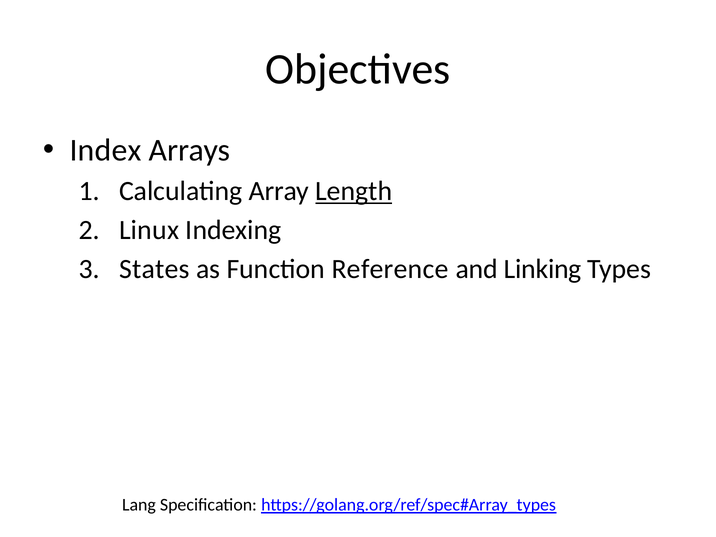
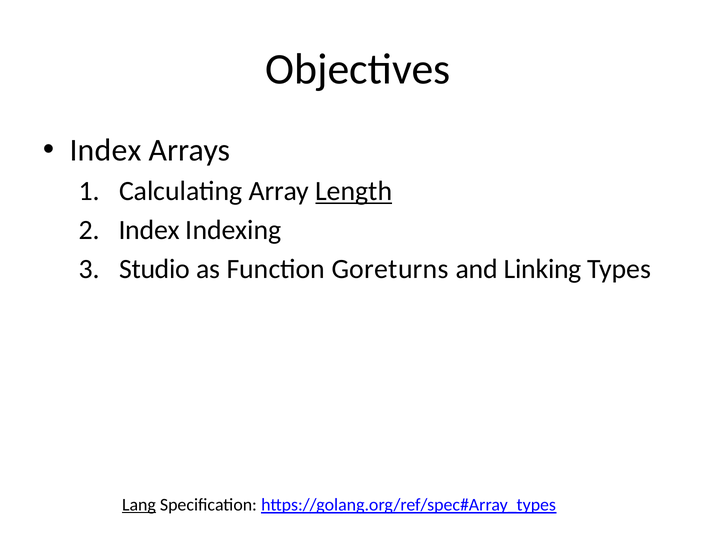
Linux: Linux -> Index (149, 230)
States: States -> Studio (155, 269)
Reference: Reference -> Goreturns (390, 269)
Lang underline: none -> present (139, 505)
